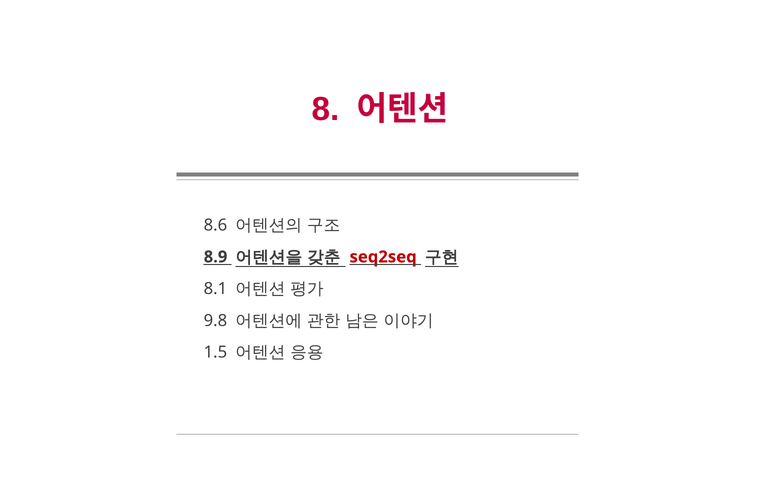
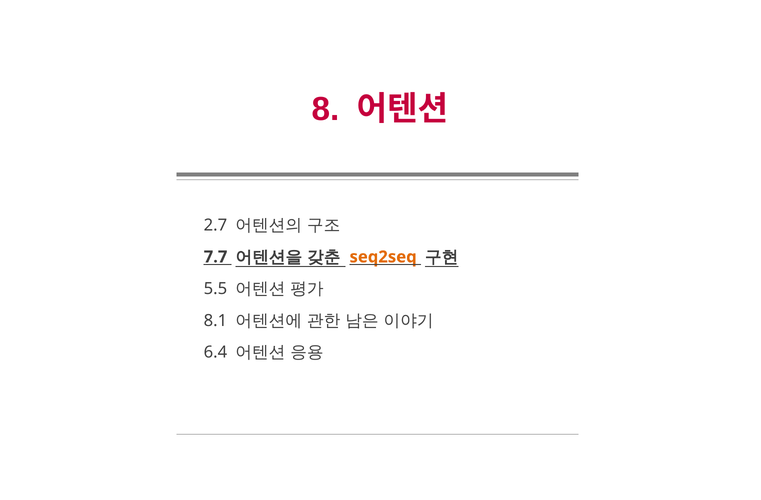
8.6: 8.6 -> 2.7 (215, 225)
8.9: 8.9 -> 7.7 (216, 257)
seq2seq colour: red -> orange (383, 257)
8.1: 8.1 -> 5.5 (215, 289)
9.8: 9.8 -> 8.1 (215, 321)
1.5: 1.5 -> 6.4 (215, 352)
